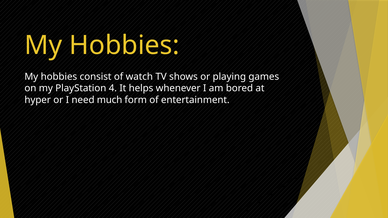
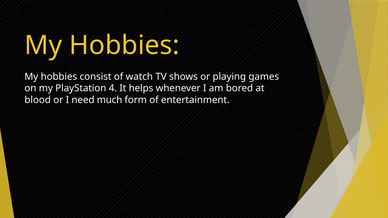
hyper: hyper -> blood (38, 100)
